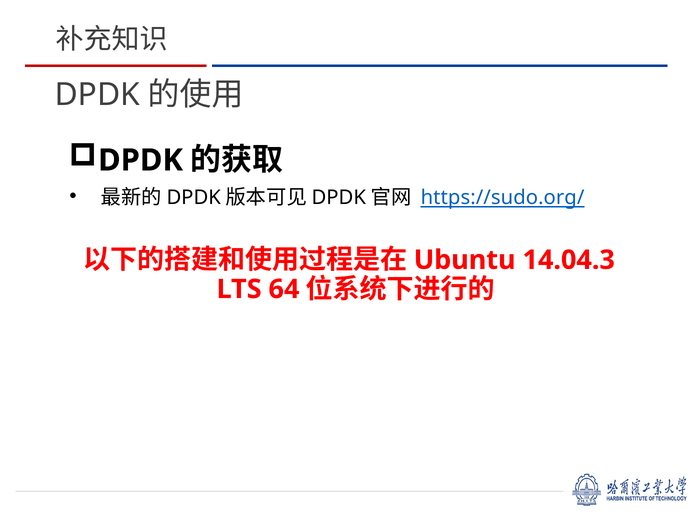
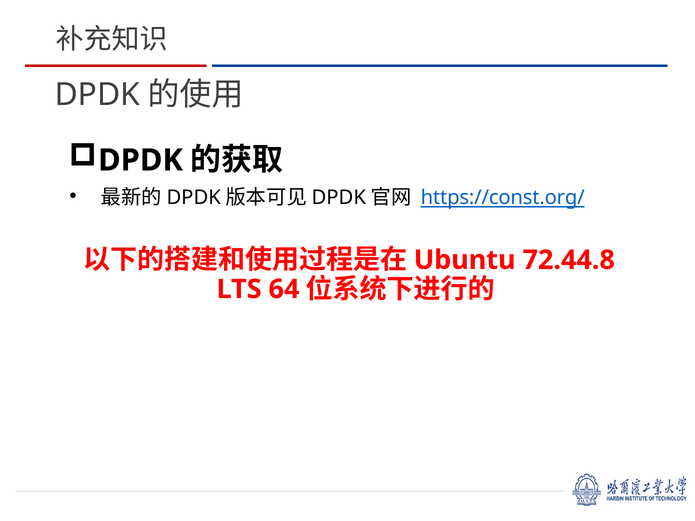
https://sudo.org/: https://sudo.org/ -> https://const.org/ (503, 198)
14.04.3: 14.04.3 -> 72.44.8 (569, 260)
